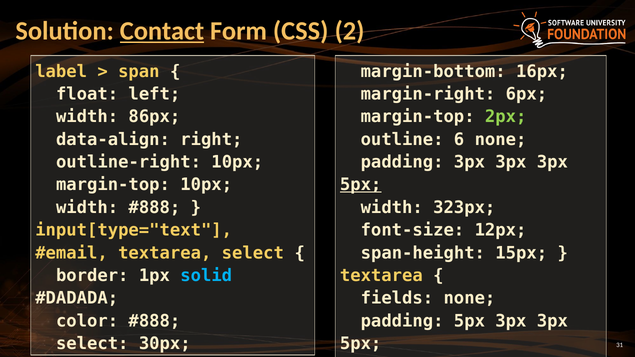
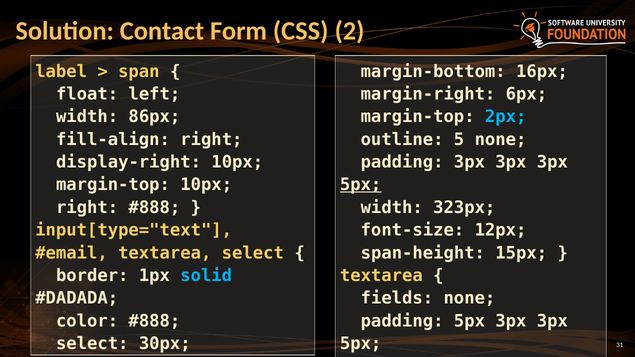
Contact underline: present -> none (162, 31)
2px colour: light green -> light blue (506, 117)
data-align: data-align -> fill-align (113, 140)
6: 6 -> 5 (459, 140)
outline-right: outline-right -> display-right (129, 162)
width: width -> right (87, 208)
